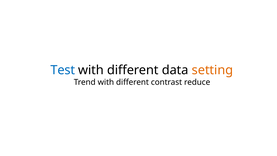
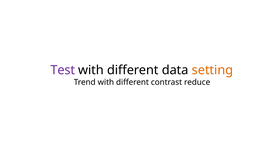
Test colour: blue -> purple (63, 70)
